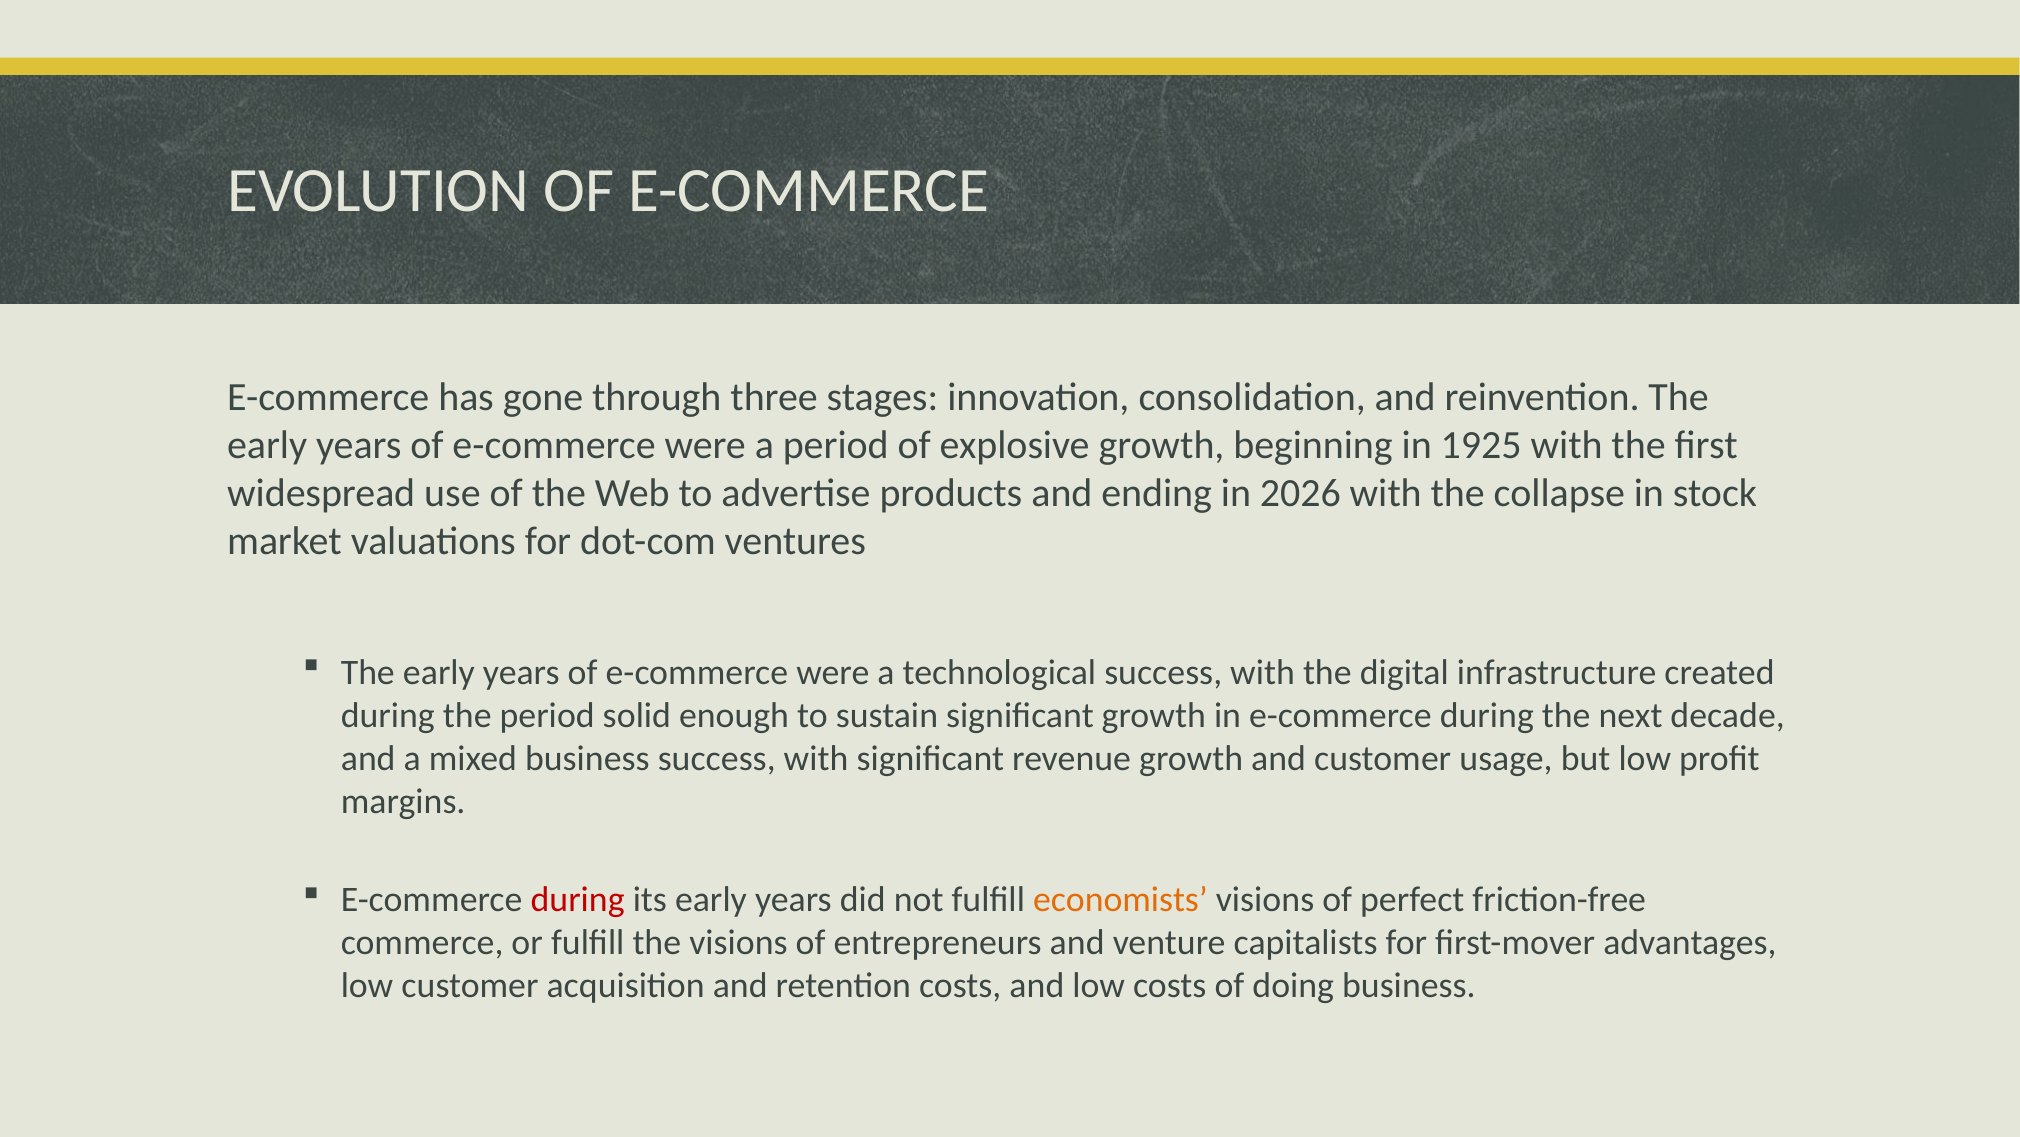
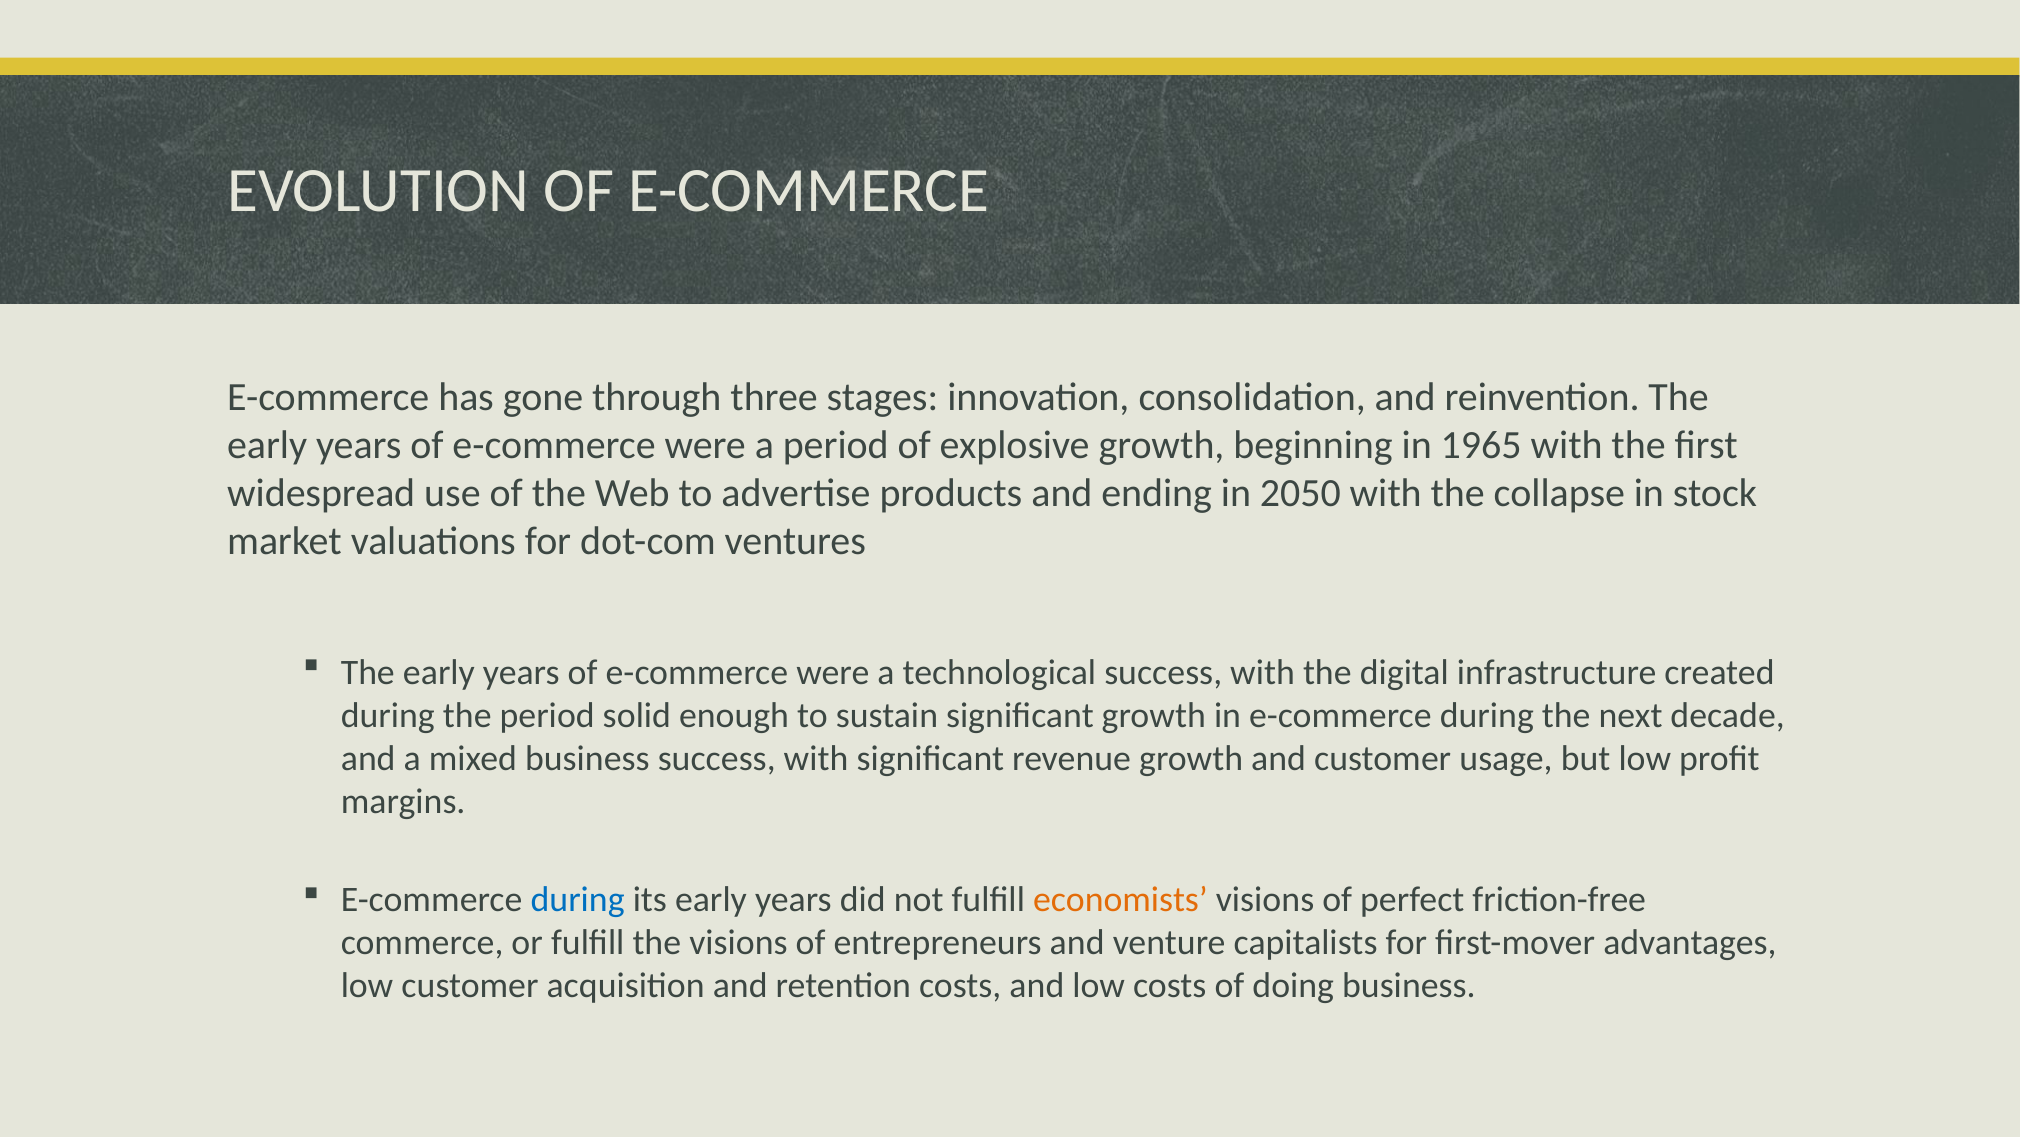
1925: 1925 -> 1965 (1481, 445)
2026: 2026 -> 2050 (1300, 493)
during colour: red -> blue (578, 900)
